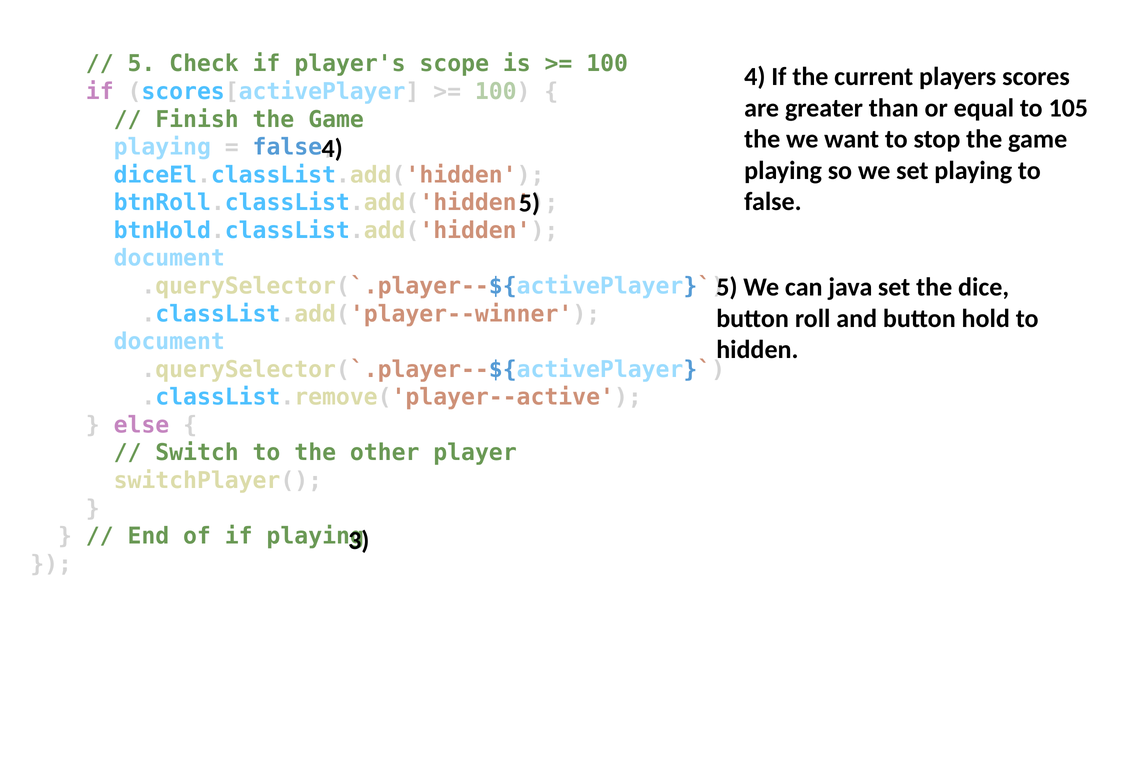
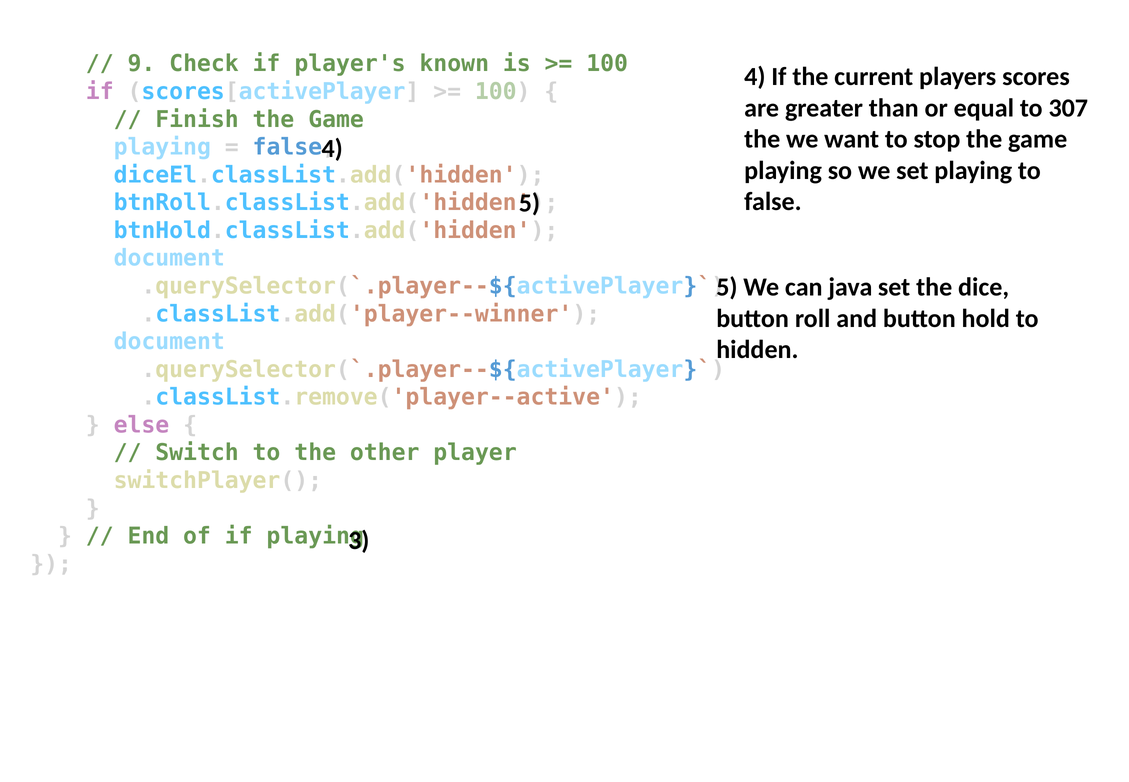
5: 5 -> 9 (141, 64)
scope: scope -> known (454, 64)
105: 105 -> 307 (1068, 108)
